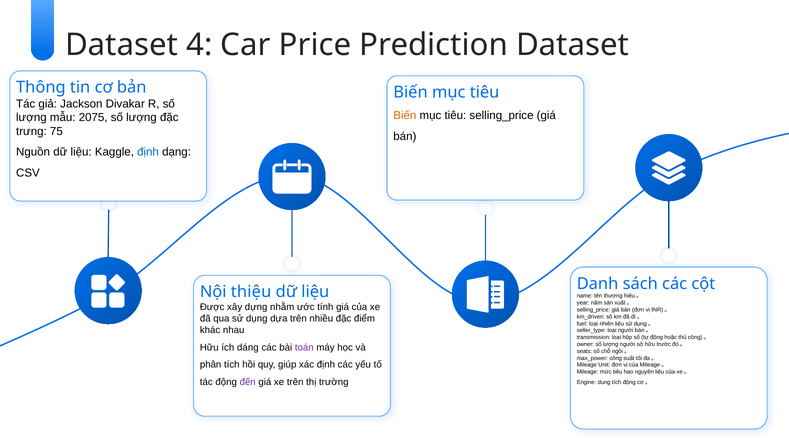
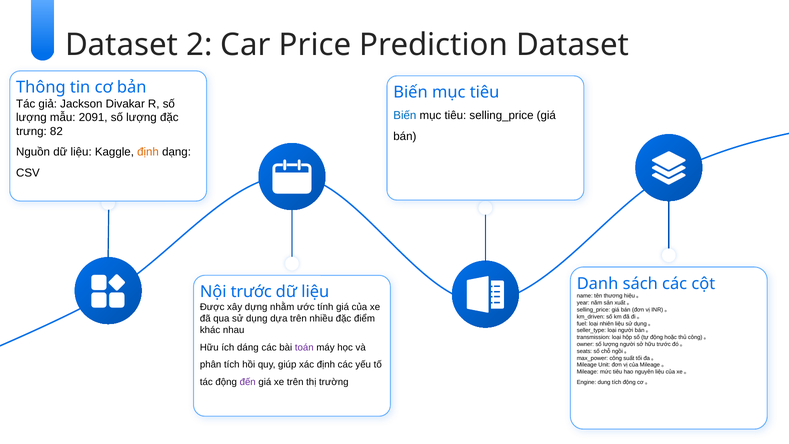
4: 4 -> 2 (199, 45)
Biến colour: orange -> blue (405, 116)
2075: 2075 -> 2091 (93, 118)
75: 75 -> 82 (56, 131)
định colour: blue -> orange (148, 152)
Nội thiệu: thiệu -> trước (251, 292)
